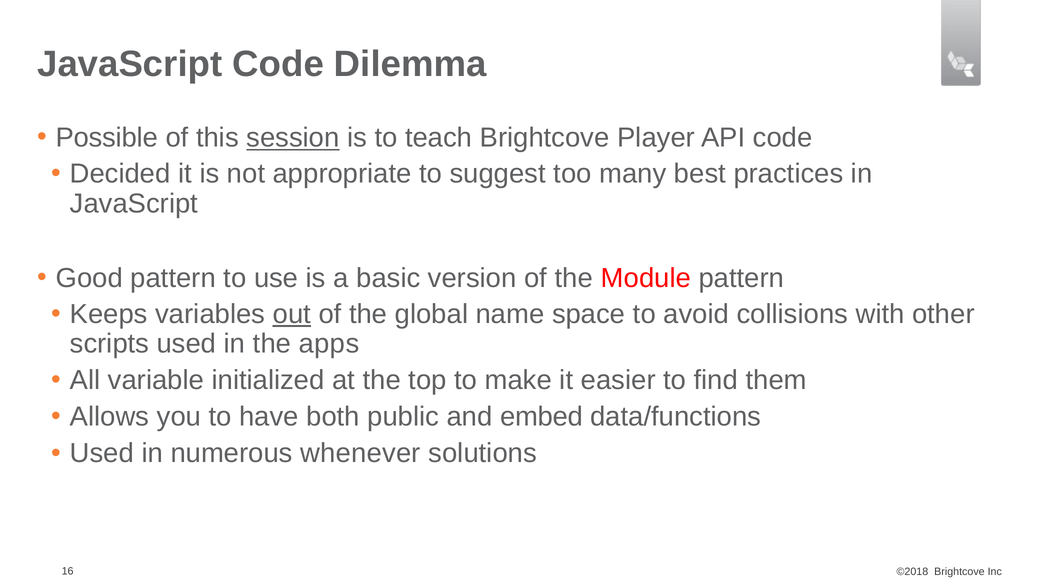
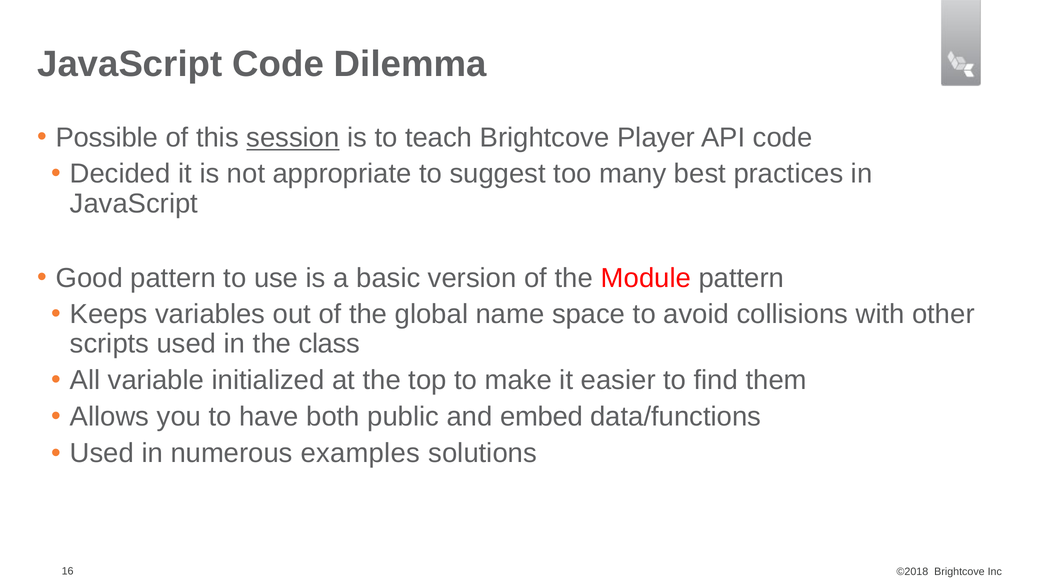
out underline: present -> none (292, 314)
apps: apps -> class (329, 344)
whenever: whenever -> examples (360, 454)
